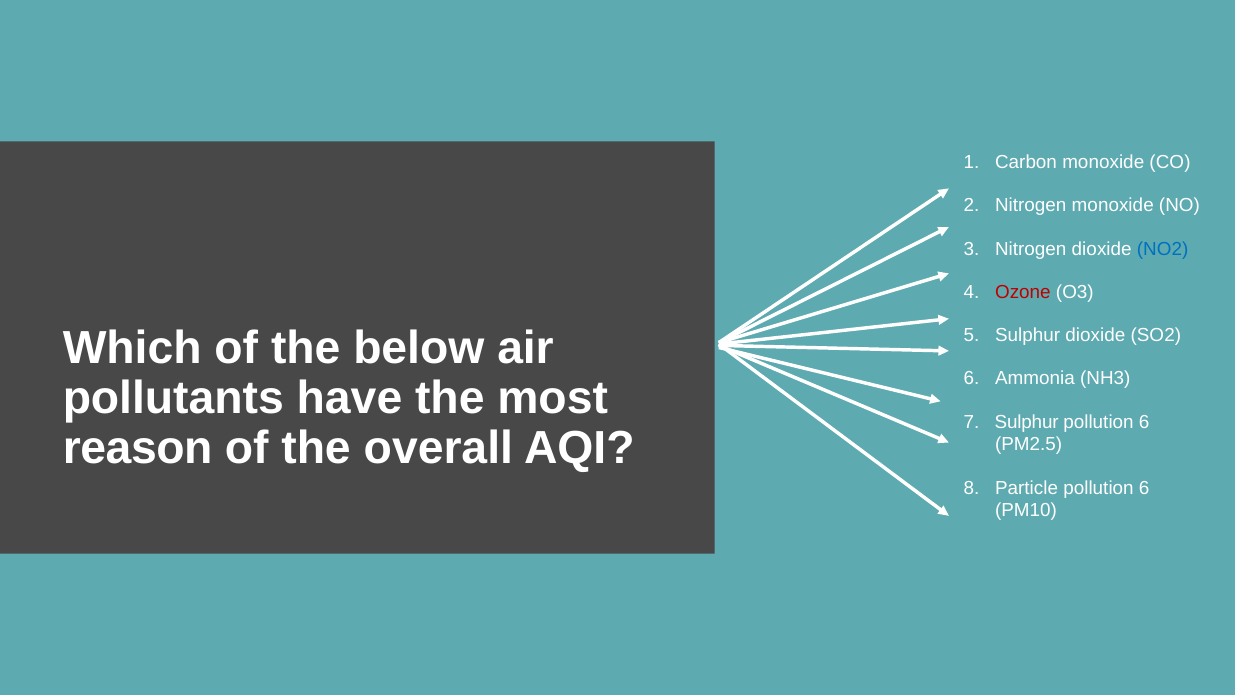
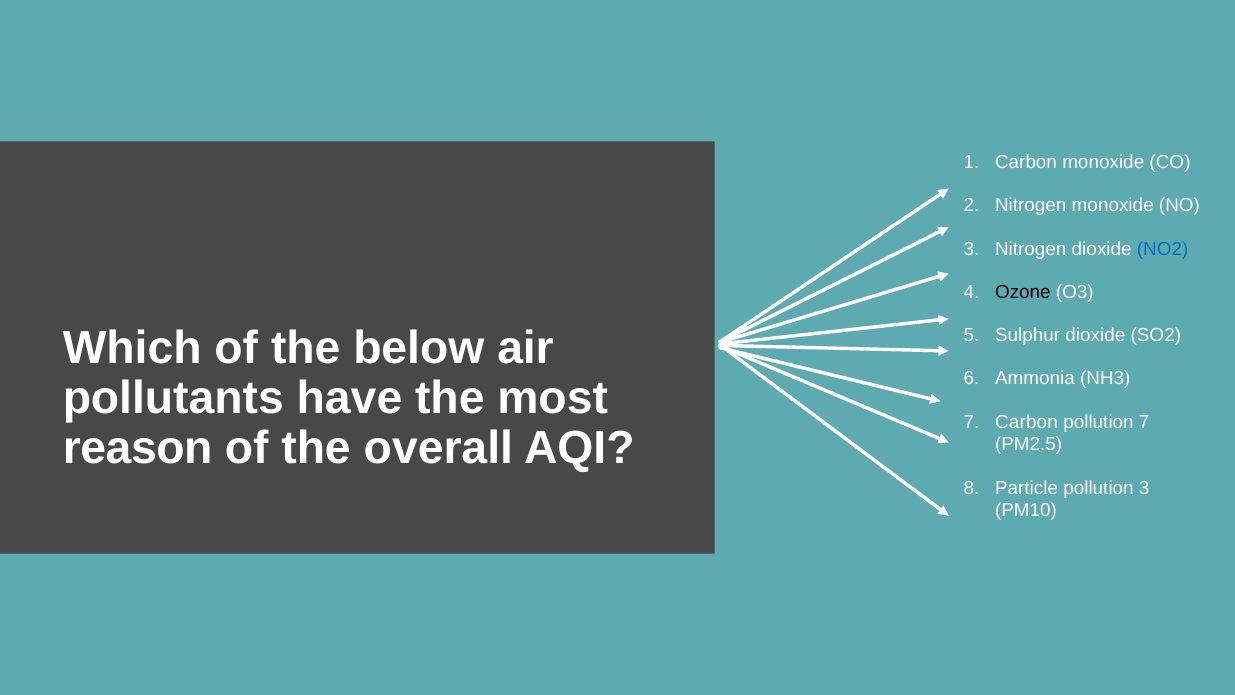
Ozone colour: red -> black (1023, 292)
Sulphur: Sulphur -> Carbon (1026, 422)
6: 6 -> 7 (1144, 422)
Particle pollution 6: 6 -> 3 (1144, 488)
